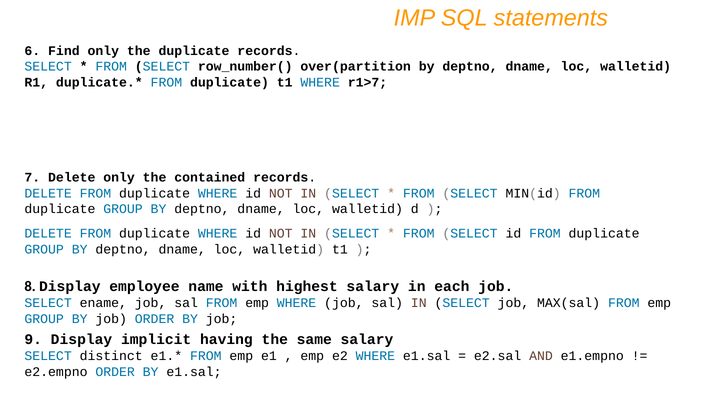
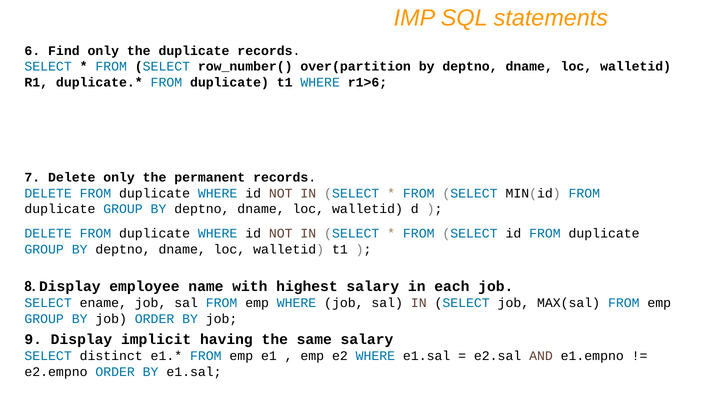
r1>7: r1>7 -> r1>6 (367, 82)
contained: contained -> permanent (210, 178)
